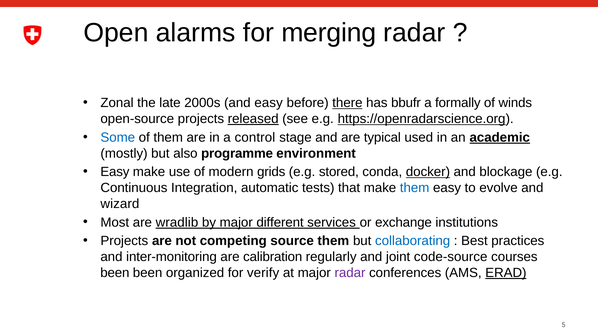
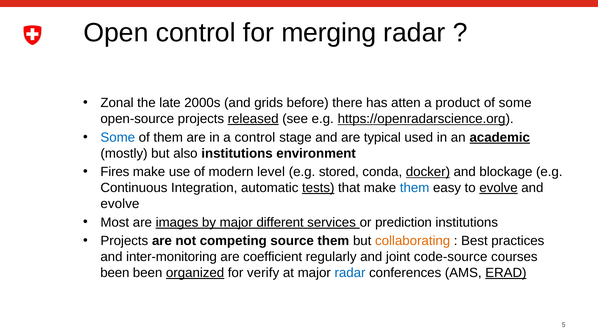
Open alarms: alarms -> control (196, 33)
and easy: easy -> grids (269, 103)
there underline: present -> none (347, 103)
bbufr: bbufr -> atten (406, 103)
formally: formally -> product (458, 103)
of winds: winds -> some (515, 103)
also programme: programme -> institutions (237, 153)
Easy: Easy -> Fires (115, 172)
grids: grids -> level (271, 172)
tests underline: none -> present (318, 188)
evolve underline: none -> present (499, 188)
wizard: wizard -> evolve (120, 204)
wradlib: wradlib -> images (177, 223)
exchange: exchange -> prediction (403, 223)
collaborating colour: blue -> orange (413, 241)
calibration: calibration -> coefficient (273, 257)
organized underline: none -> present (195, 273)
radar colour: purple -> blue (350, 273)
